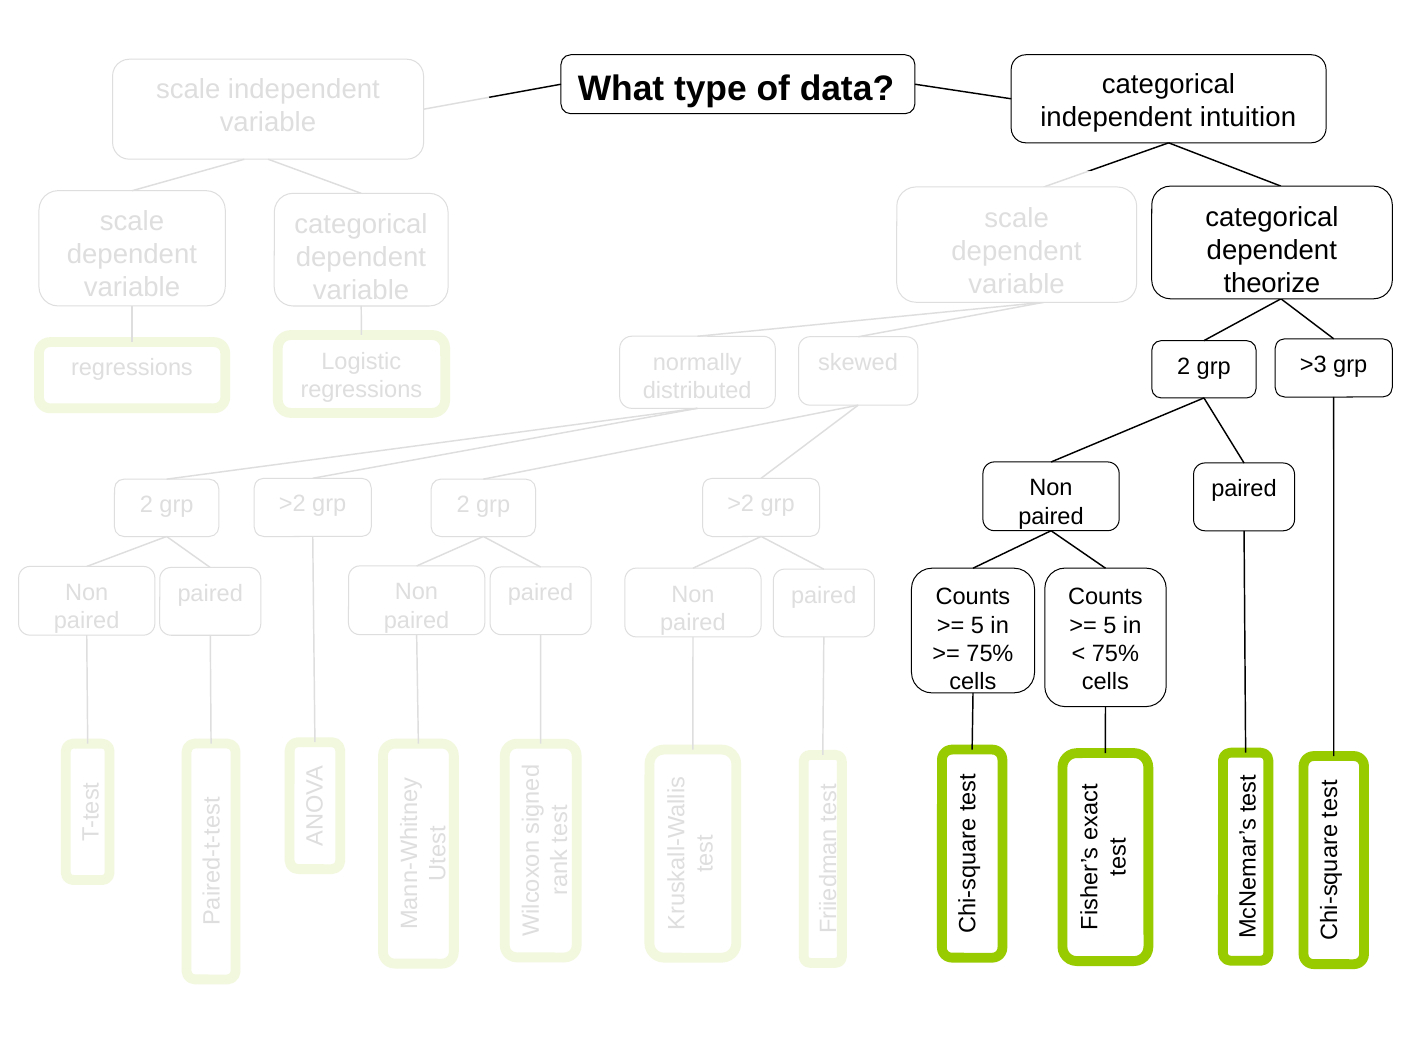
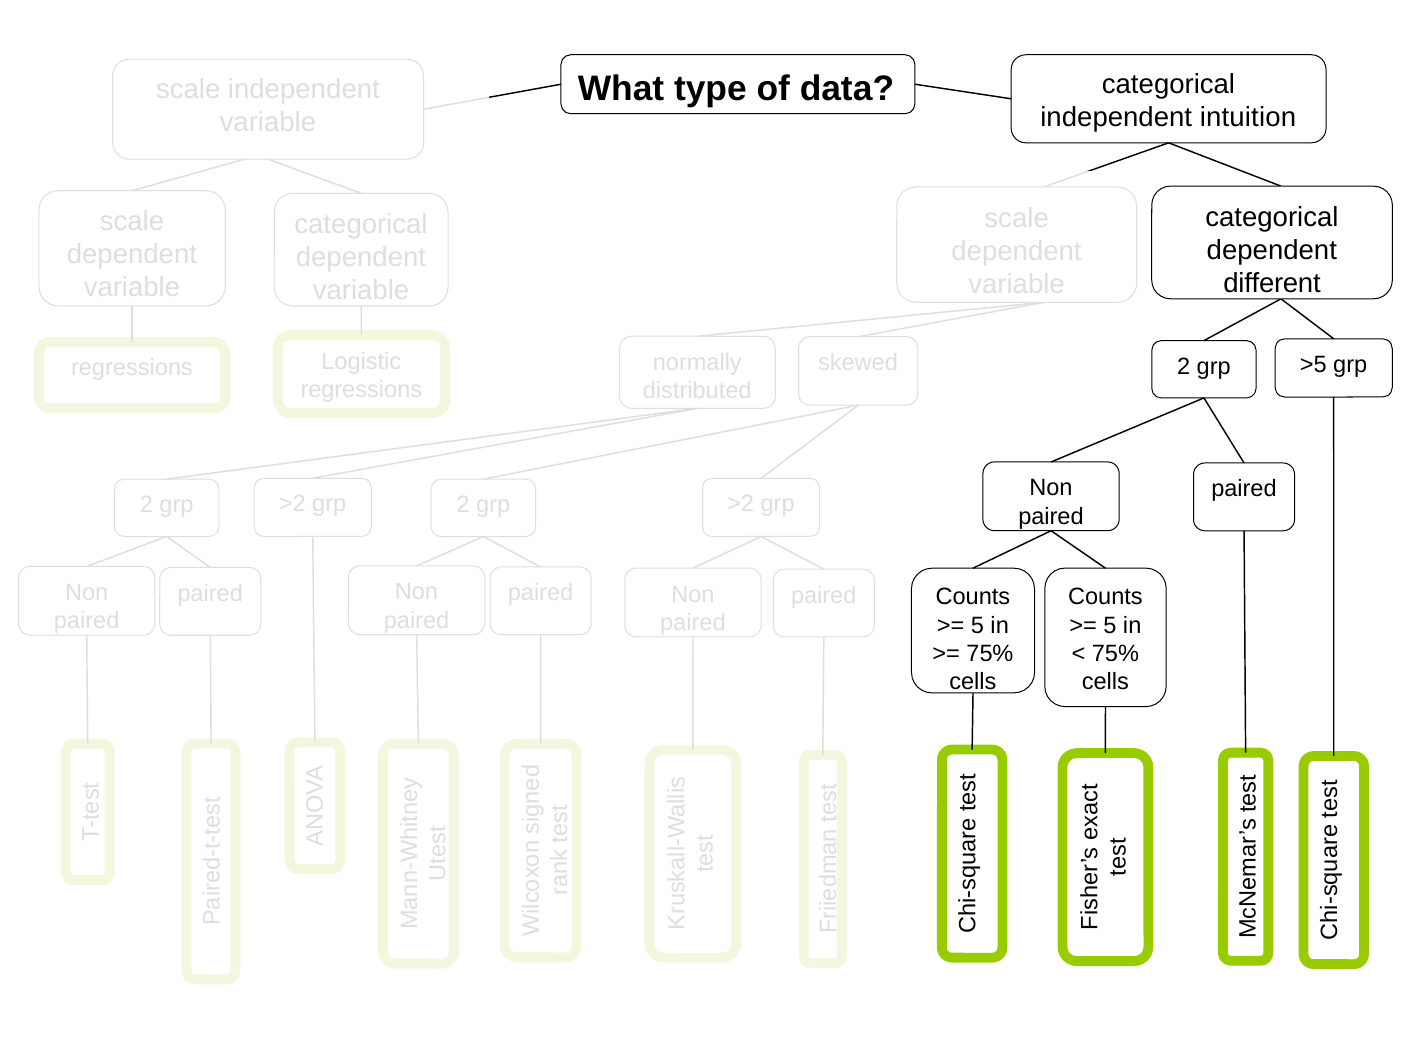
theorize: theorize -> different (1272, 283)
>3: >3 -> >5 (1313, 365)
